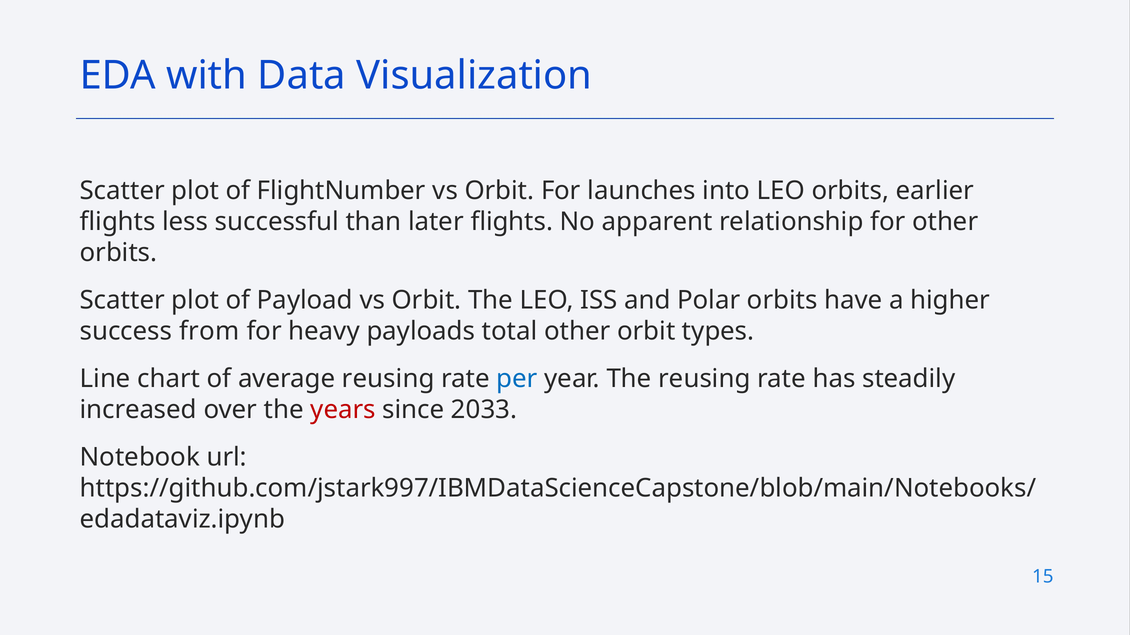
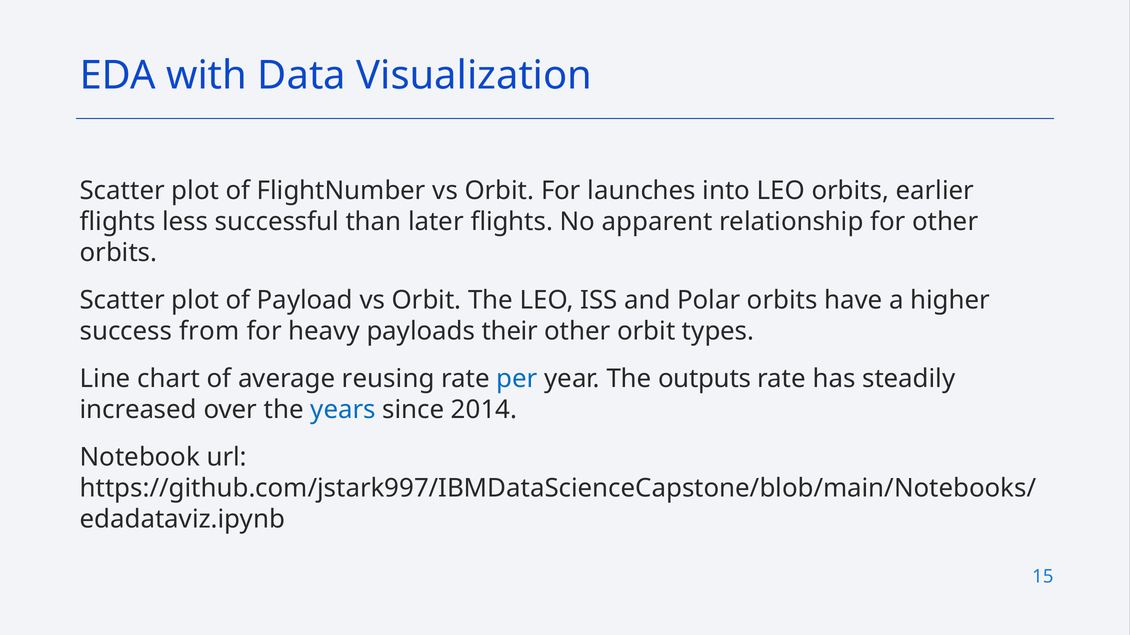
total: total -> their (510, 332)
The reusing: reusing -> outputs (705, 379)
years colour: red -> blue (343, 410)
2033: 2033 -> 2014 (484, 410)
